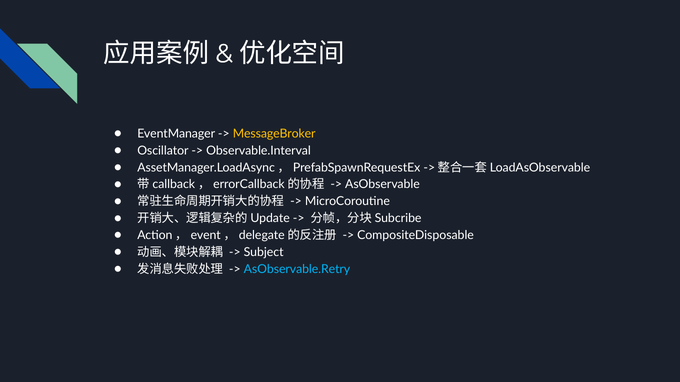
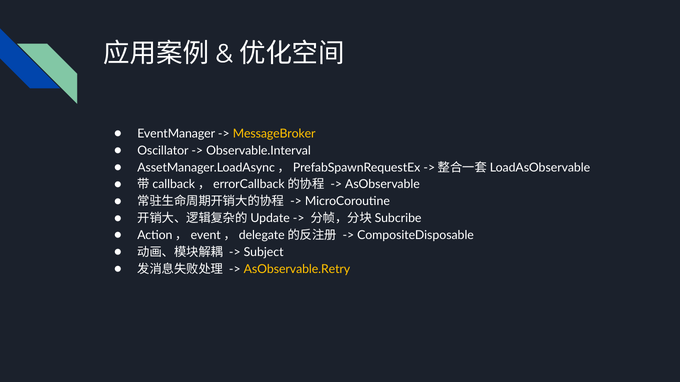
AsObservable.Retry colour: light blue -> yellow (297, 269)
